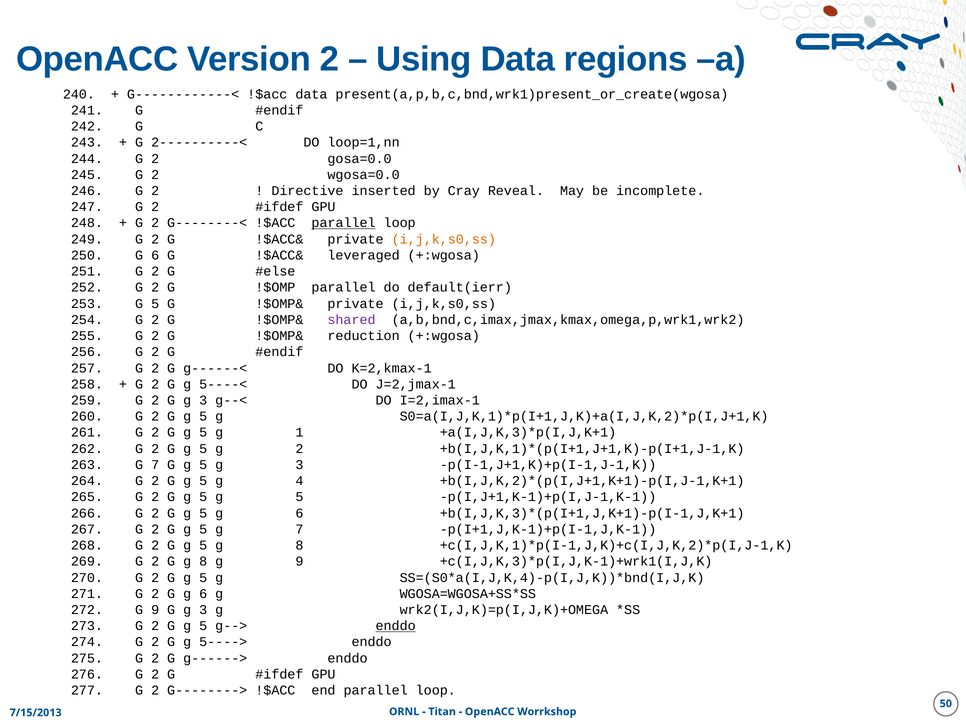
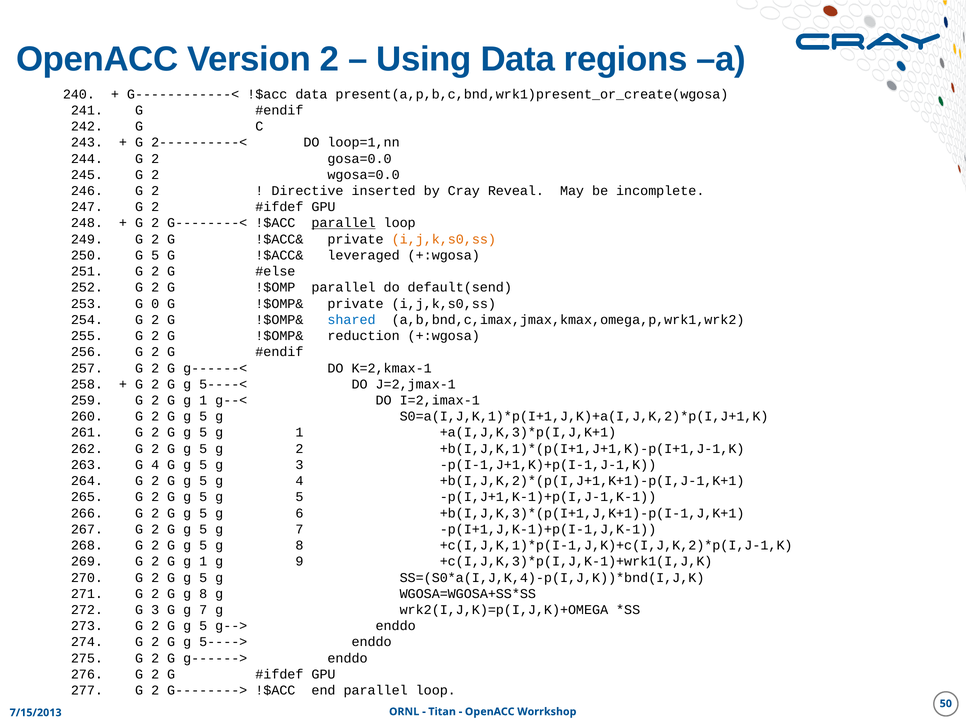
250 G 6: 6 -> 5 (155, 255)
default(ierr: default(ierr -> default(send (460, 288)
253 G 5: 5 -> 0 (155, 304)
shared colour: purple -> blue (352, 320)
3: 3 -> 1 (203, 401)
263 G 7: 7 -> 4 (155, 465)
8: 8 -> 1 (203, 562)
G g 6: 6 -> 8 (203, 594)
272 G 9: 9 -> 3 (155, 610)
3: 3 -> 7 (203, 610)
enddo underline: present -> none (396, 626)
